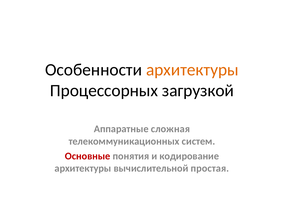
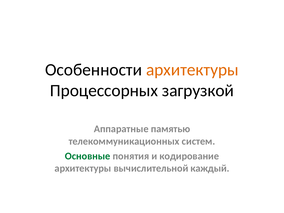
сложная: сложная -> памятью (171, 129)
Основные colour: red -> green (88, 156)
простая: простая -> каждый (210, 168)
